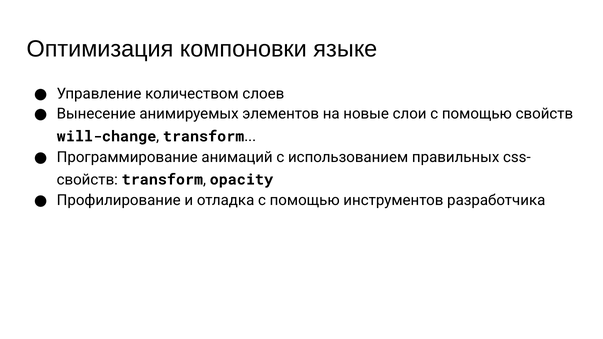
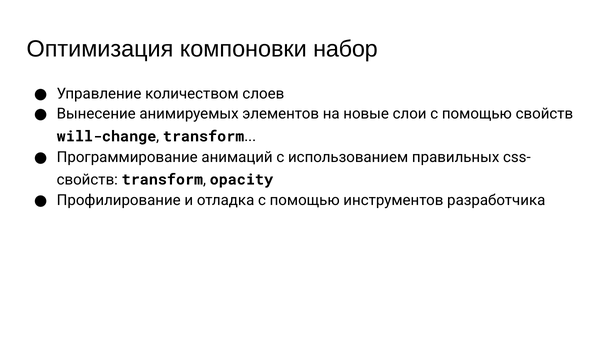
языке: языке -> набор (345, 49)
